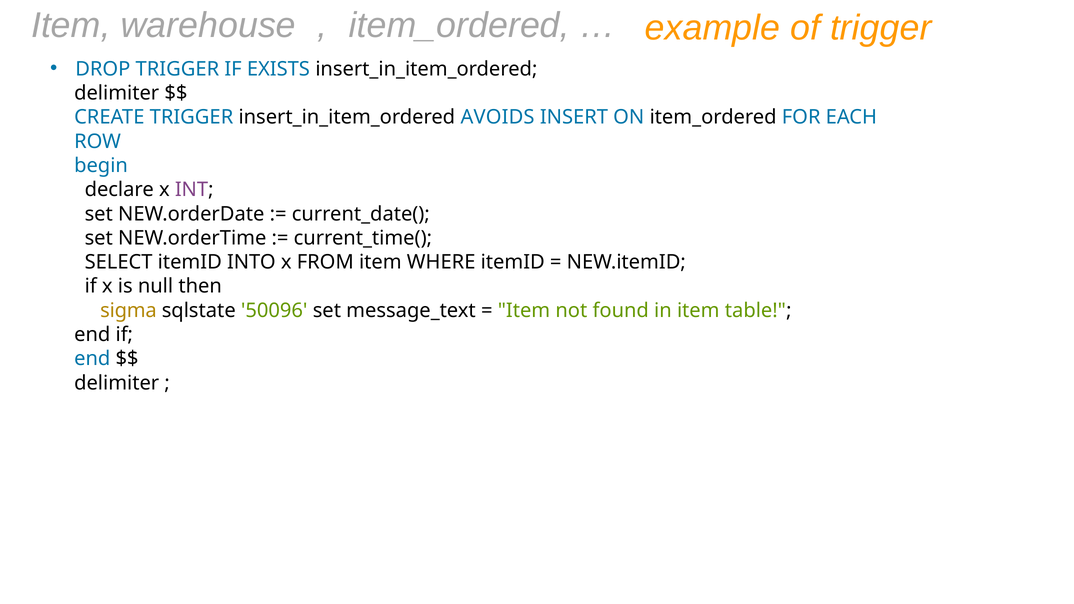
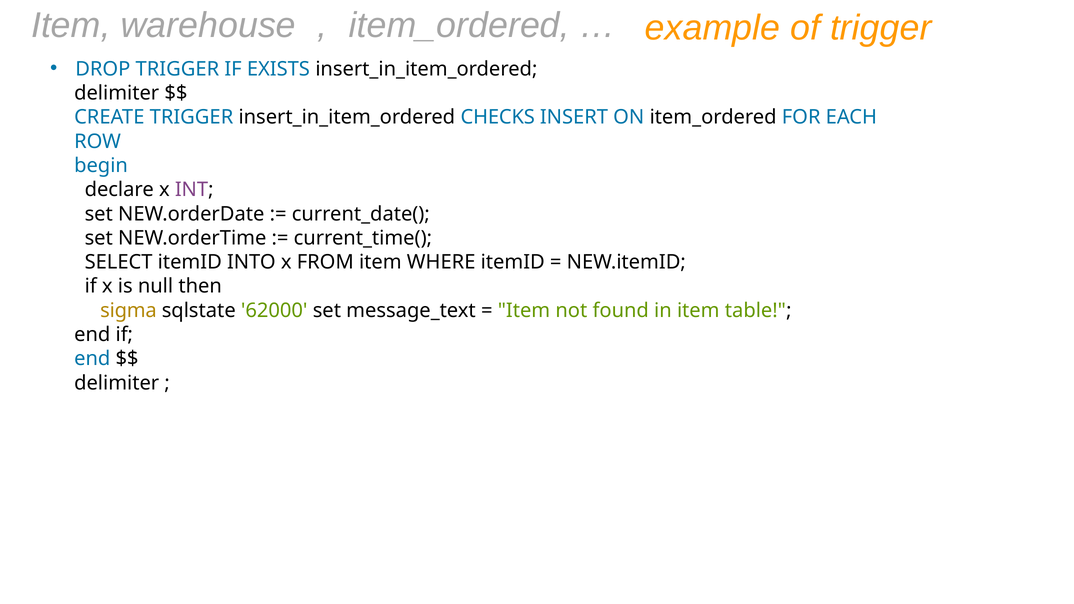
AVOIDS: AVOIDS -> CHECKS (498, 117)
50096: 50096 -> 62000 (274, 311)
